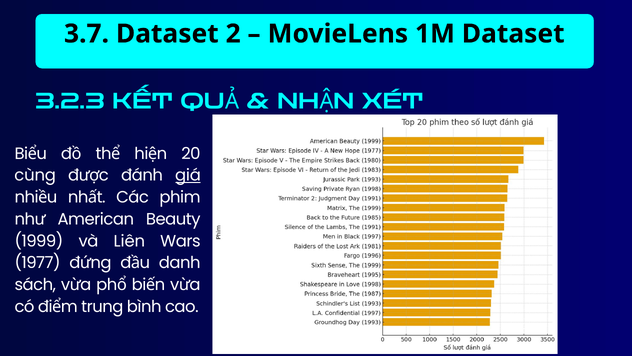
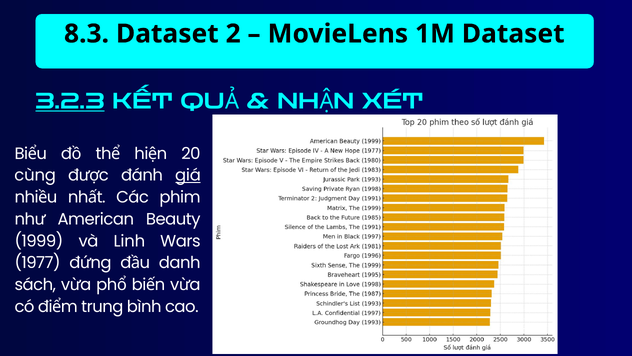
3.7: 3.7 -> 8.3 (86, 34)
3.2.3 underline: none -> present (70, 101)
Liên: Liên -> Linh (129, 241)
